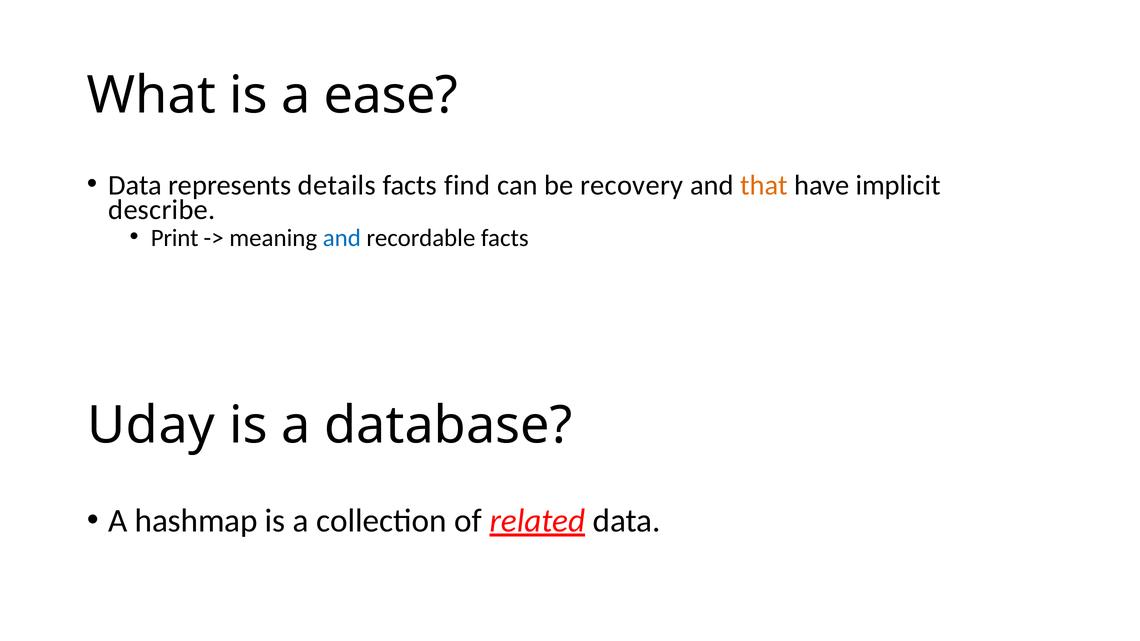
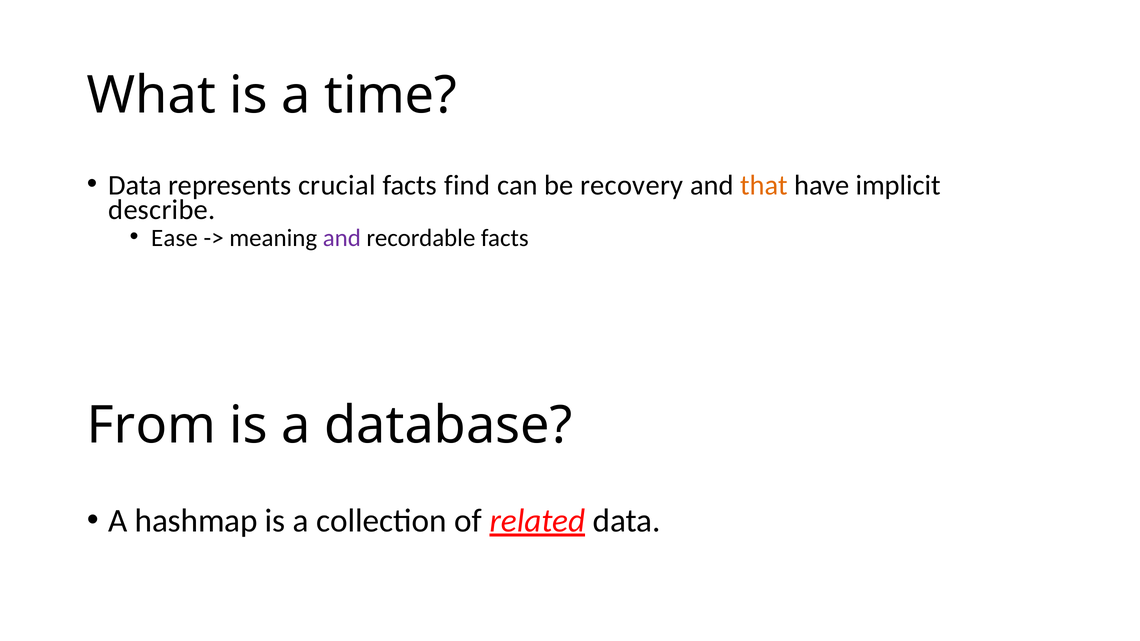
ease: ease -> time (391, 96)
details: details -> crucial (337, 185)
Print: Print -> Ease (174, 238)
and colour: blue -> purple (342, 238)
Uday: Uday -> From (151, 426)
